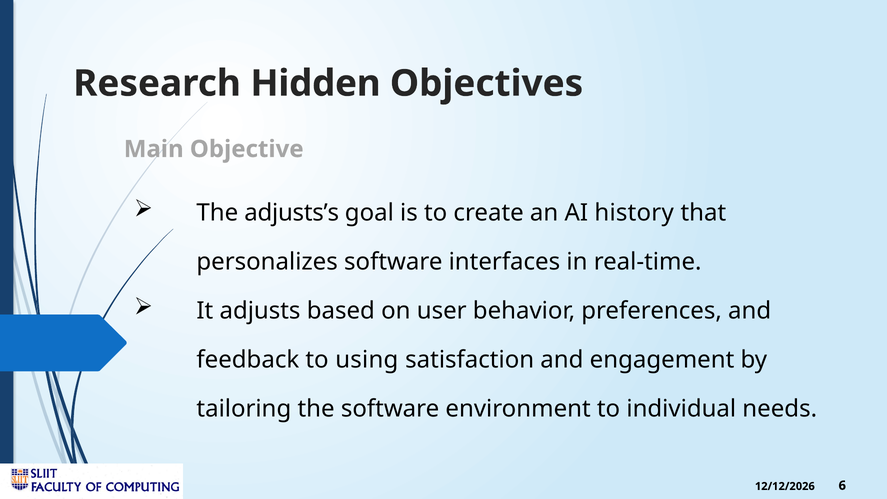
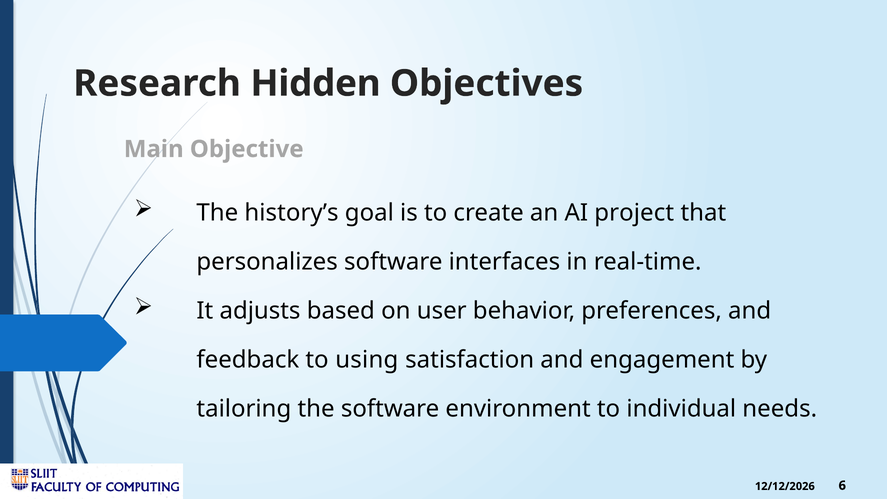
adjusts’s: adjusts’s -> history’s (292, 213)
history: history -> project (634, 213)
